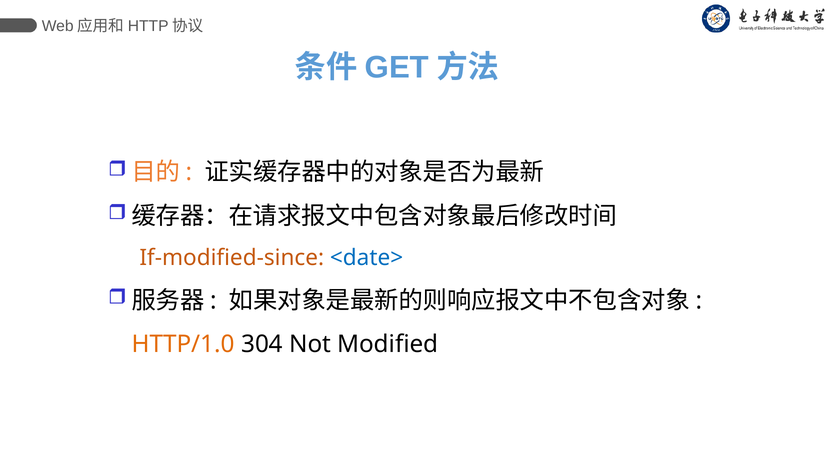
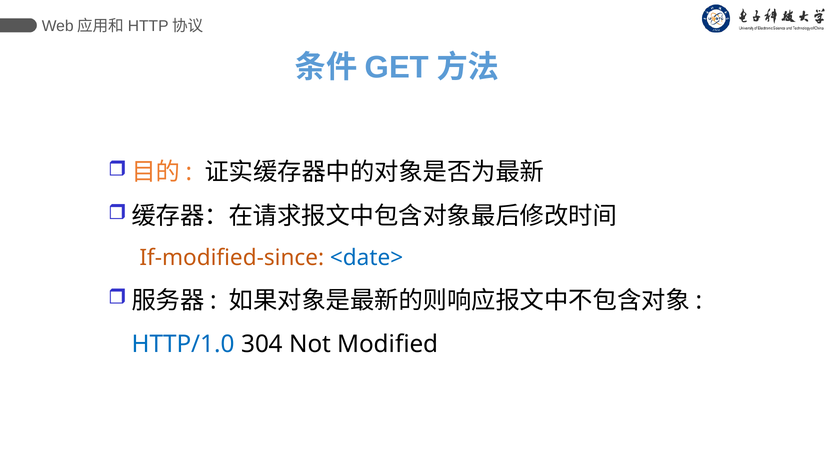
HTTP/1.0 colour: orange -> blue (183, 344)
